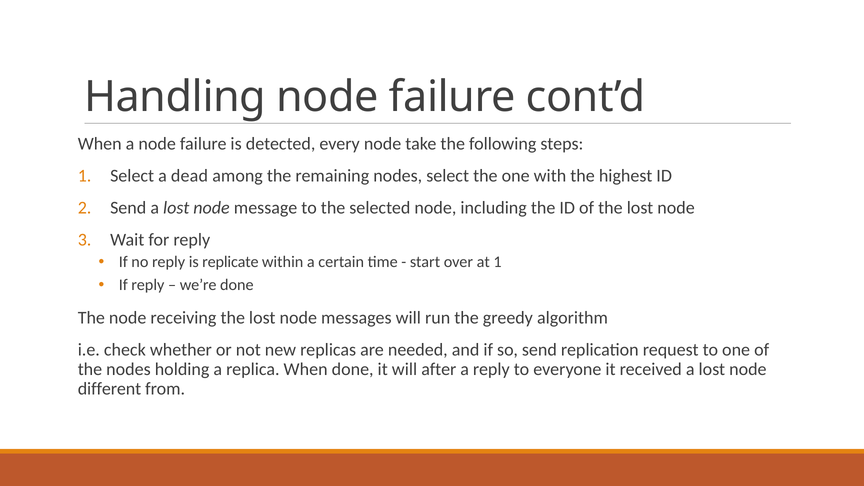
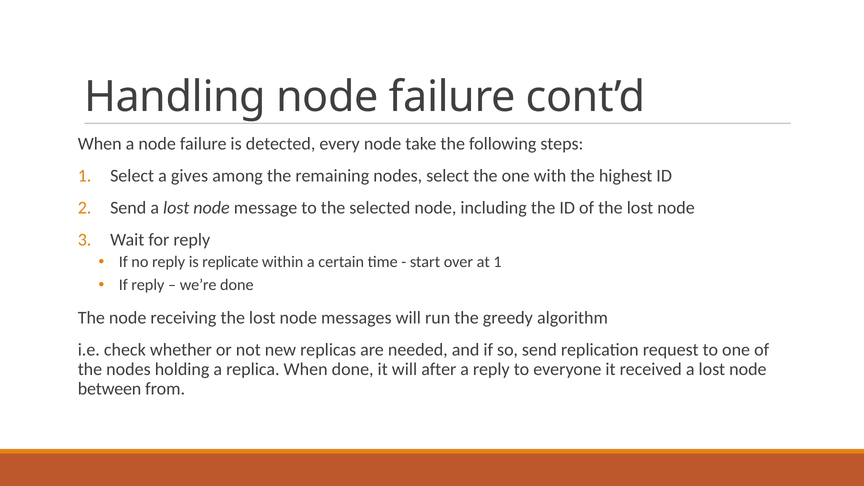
dead: dead -> gives (189, 176)
different: different -> between (110, 389)
